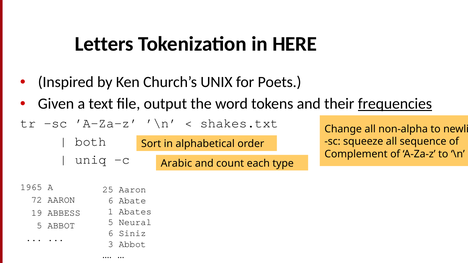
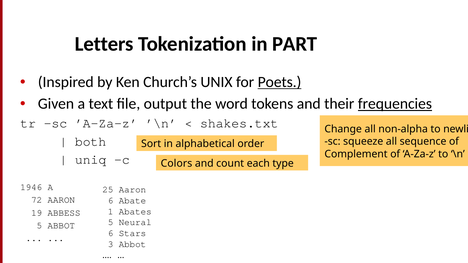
HERE: HERE -> PART (295, 44)
Poets underline: none -> present (280, 82)
Arabic: Arabic -> Colors (176, 164)
1965: 1965 -> 1946 (31, 187)
Siniz: Siniz -> Stars (132, 233)
